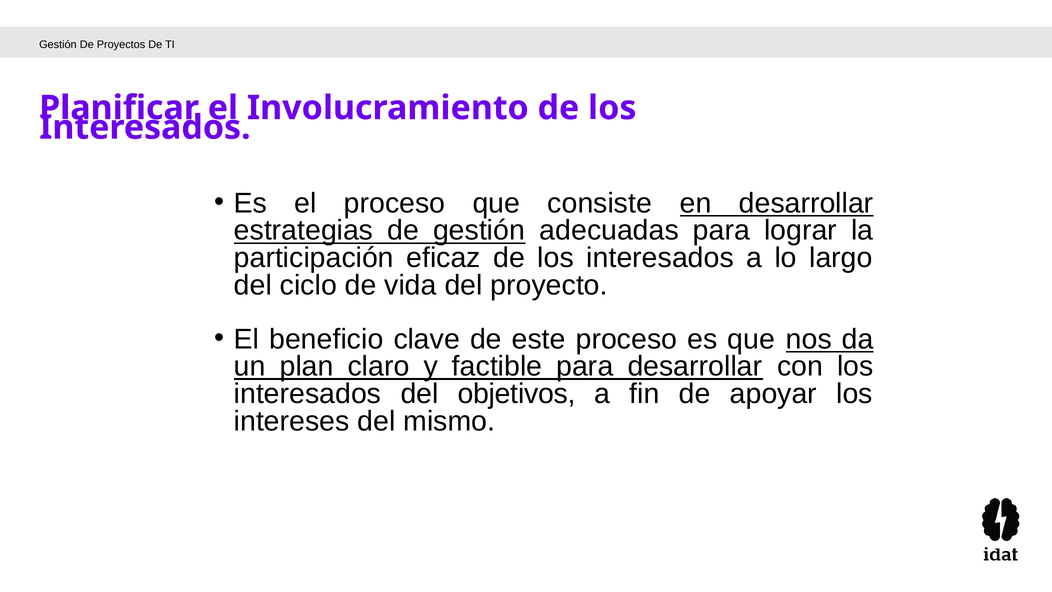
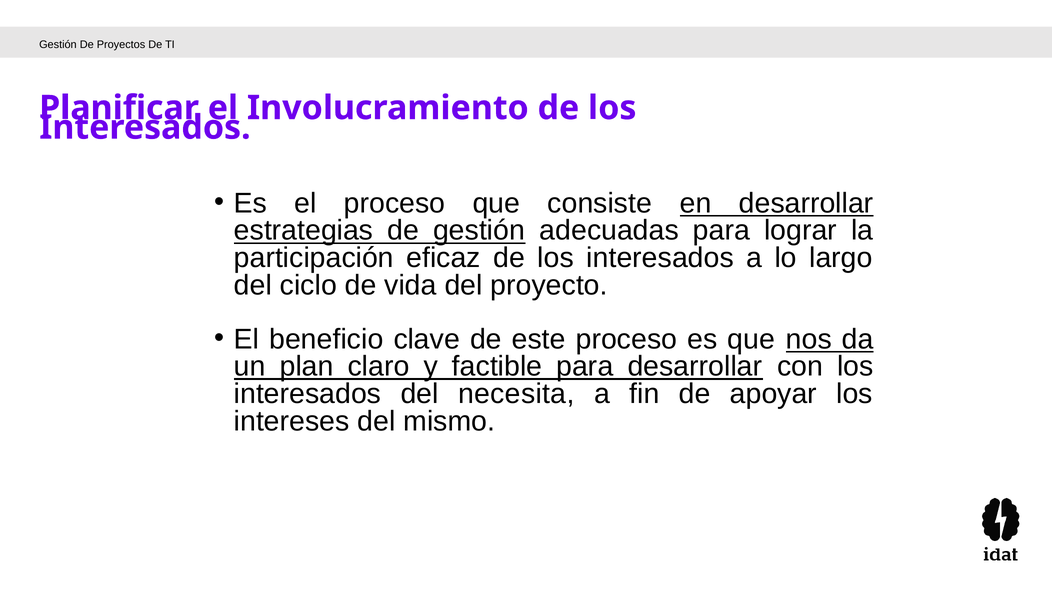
objetivos: objetivos -> necesita (516, 394)
